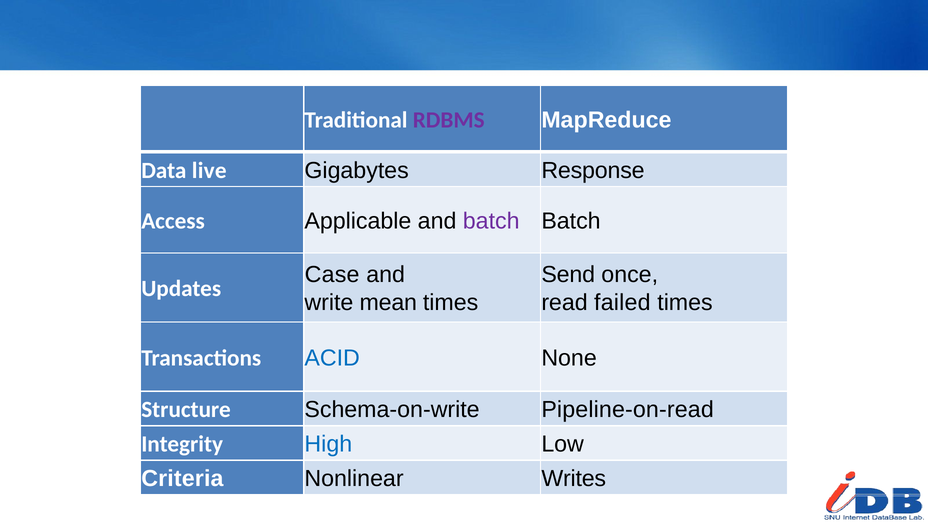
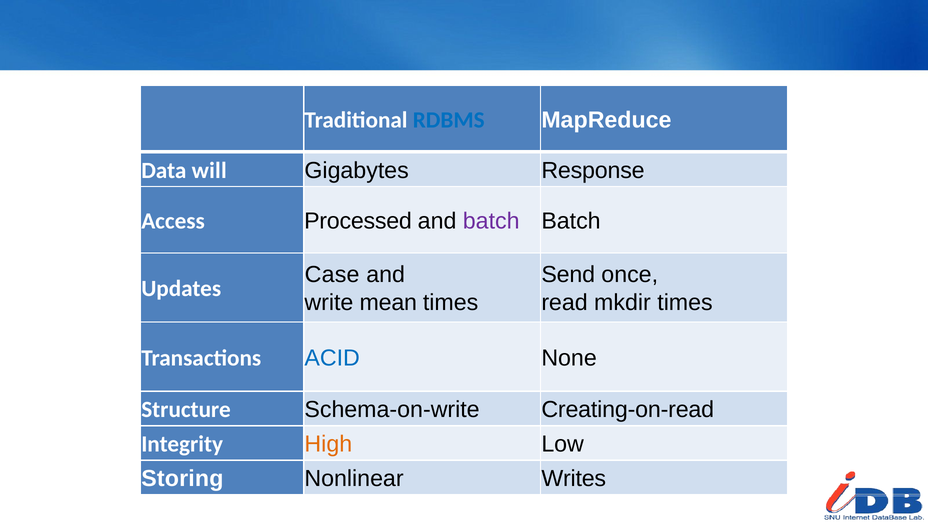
RDBMS colour: purple -> blue (449, 120)
live: live -> will (209, 170)
Applicable: Applicable -> Processed (358, 221)
failed: failed -> mkdir (622, 303)
Pipeline-on-read: Pipeline-on-read -> Creating-on-read (628, 410)
High colour: blue -> orange (328, 444)
Criteria: Criteria -> Storing (182, 479)
